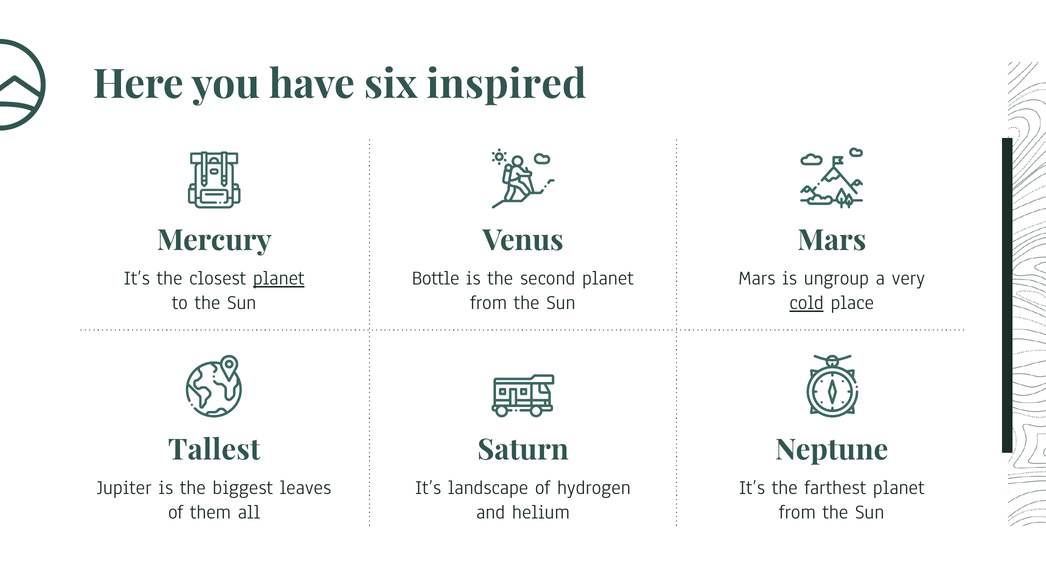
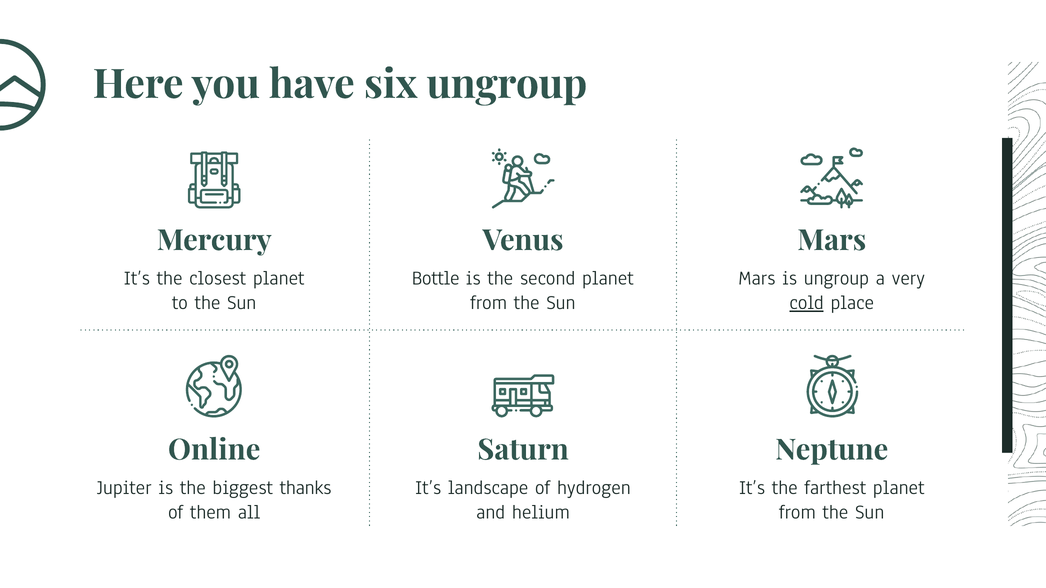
six inspired: inspired -> ungroup (507, 85)
planet underline: present -> none (279, 278)
Tallest: Tallest -> Online (214, 450)
leaves: leaves -> thanks (306, 488)
